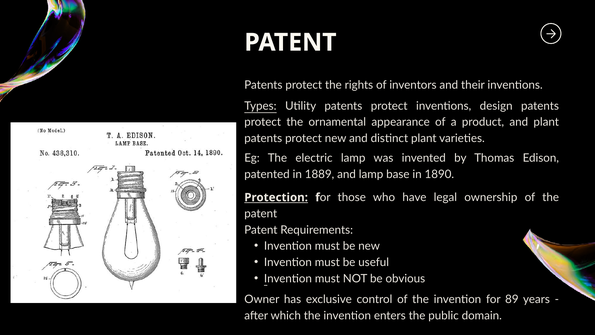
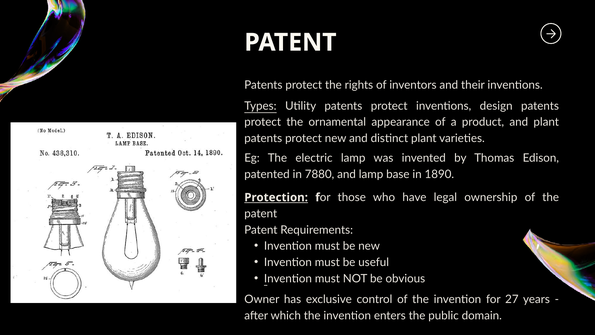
1889: 1889 -> 7880 (320, 174)
89: 89 -> 27 (512, 299)
